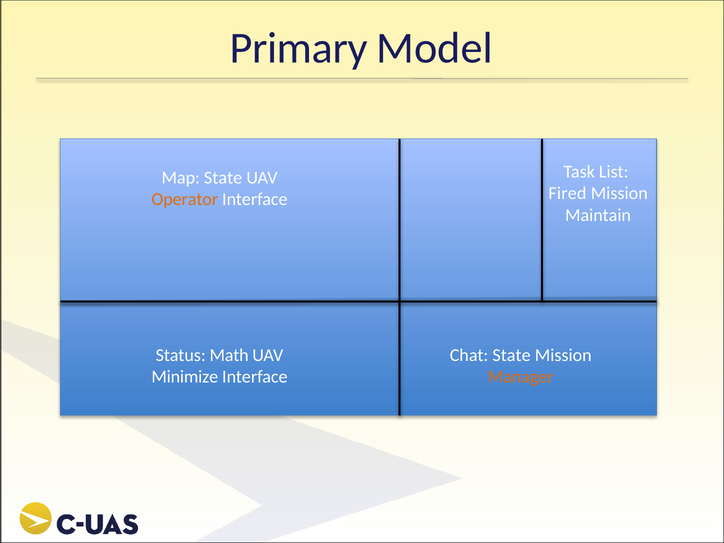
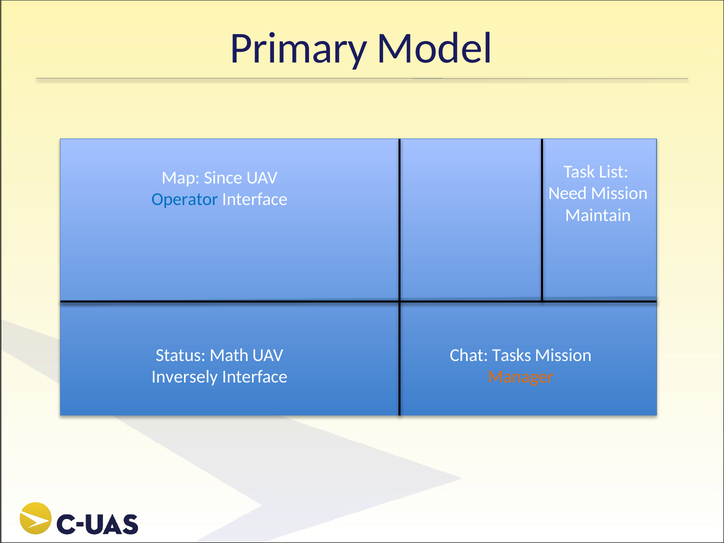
Map State: State -> Since (223, 178)
Fired: Fired -> Need (568, 193)
Operator colour: orange -> blue (185, 199)
Chat State: State -> Tasks (512, 355)
Minimize: Minimize -> Inversely (185, 377)
